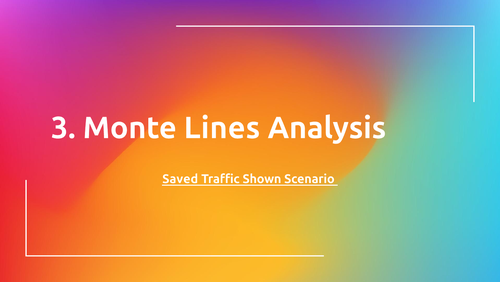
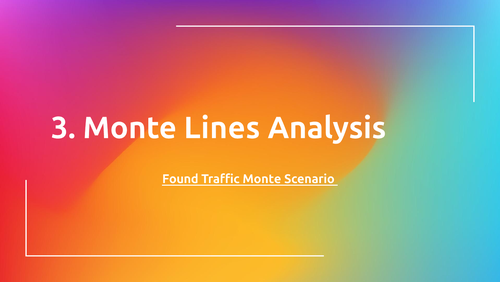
Saved: Saved -> Found (180, 178)
Traffic Shown: Shown -> Monte (262, 178)
